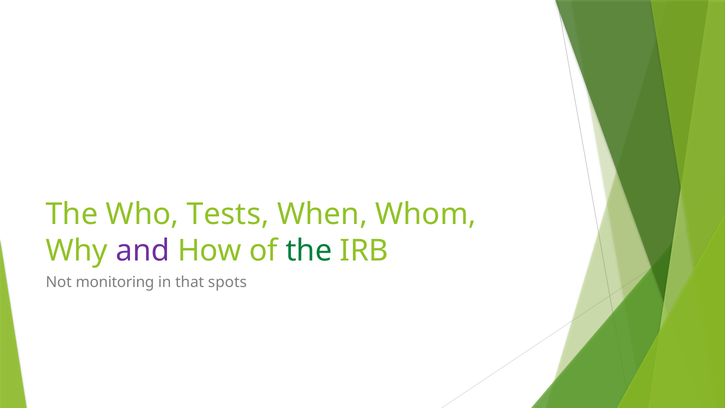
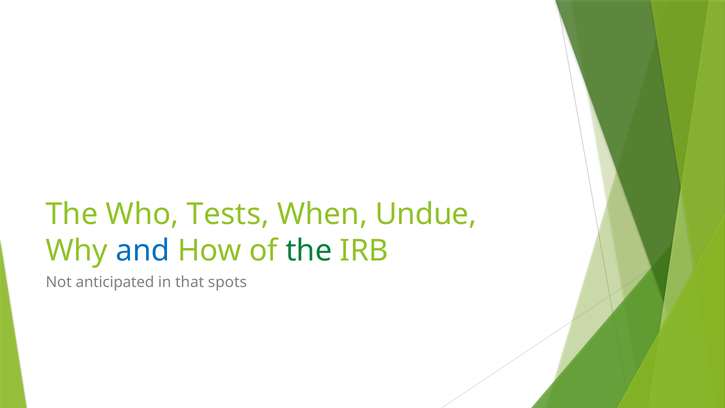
Whom: Whom -> Undue (426, 214)
and colour: purple -> blue (143, 250)
monitoring: monitoring -> anticipated (115, 282)
